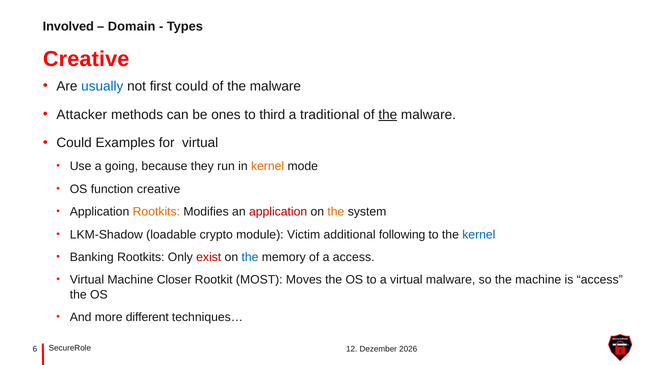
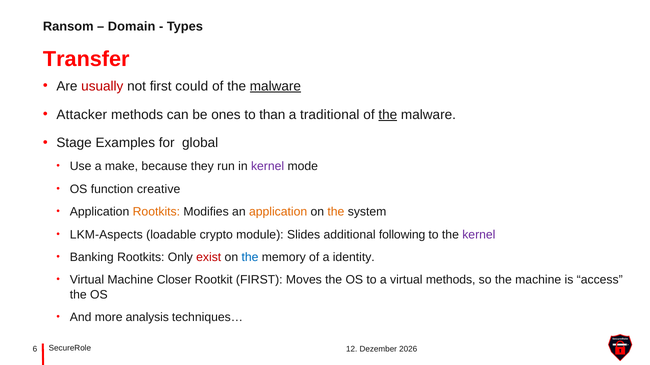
Involved: Involved -> Ransom (68, 26)
Creative: Creative -> Transfer (86, 59)
usually colour: blue -> red (102, 86)
malware underline: none -> present (275, 86)
third: third -> than (272, 115)
Could: Could -> Stage (74, 143)
for virtual: virtual -> global (200, 143)
going: going -> make (122, 167)
kernel colour: orange -> purple (268, 167)
application colour: red -> orange (278, 212)
LKM-Shadow: LKM-Shadow -> LKM-Aspects (106, 235)
Victim: Victim -> Slides (304, 235)
kernel colour: blue -> purple (479, 235)
a access: access -> identity (354, 258)
Rootkit MOST: MOST -> FIRST (259, 280)
virtual malware: malware -> methods (451, 280)
different: different -> analysis (147, 318)
